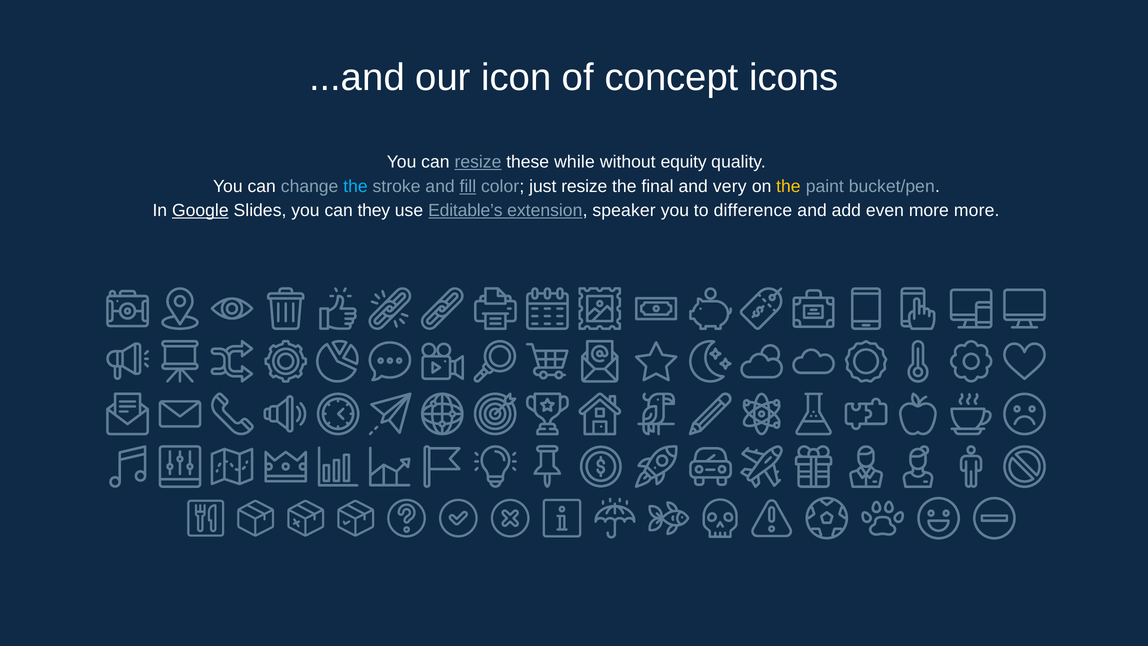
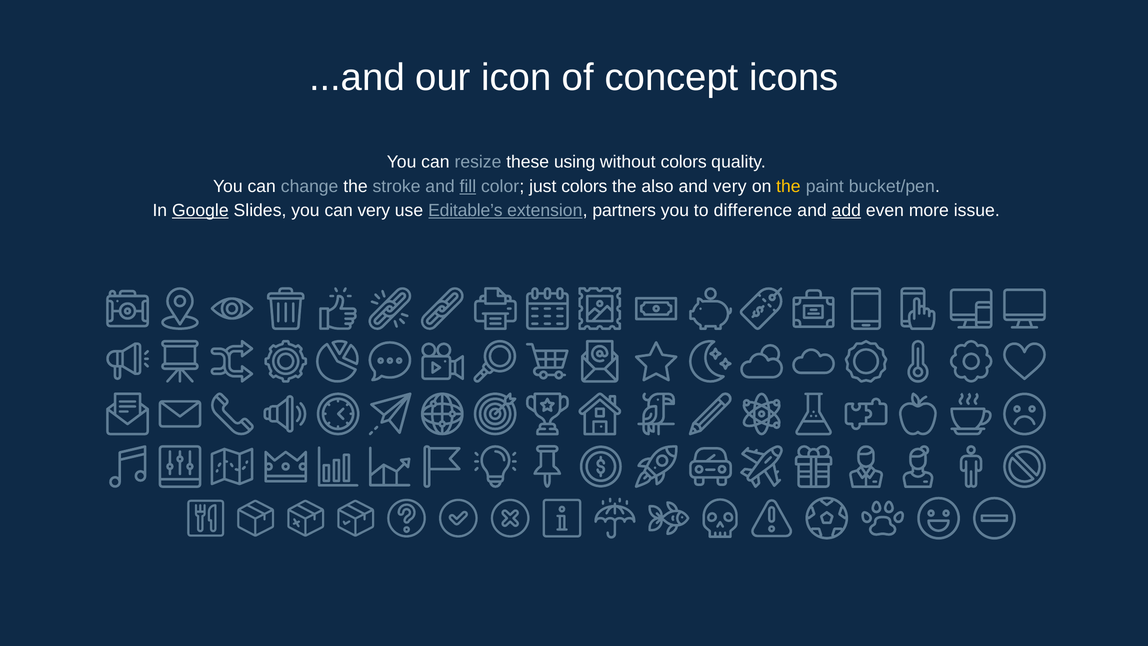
resize underline: present -> none (478, 162)
while: while -> using (575, 162)
without equity: equity -> colors (684, 162)
the colour: light blue -> white (356, 186)
just resize: resize -> colors (584, 186)
final: final -> also (658, 186)
can they: they -> very (374, 210)
speaker: speaker -> partners (624, 210)
add underline: none -> present (846, 210)
more more: more -> issue (977, 210)
